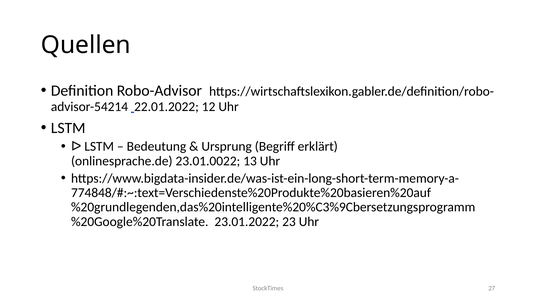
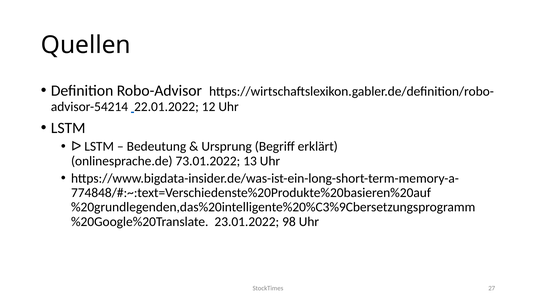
23.01.0022: 23.01.0022 -> 73.01.2022 (208, 161)
23: 23 -> 98 (289, 221)
